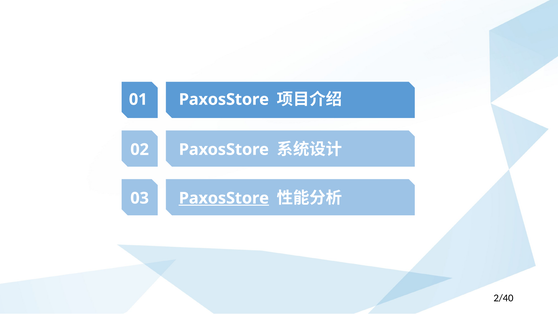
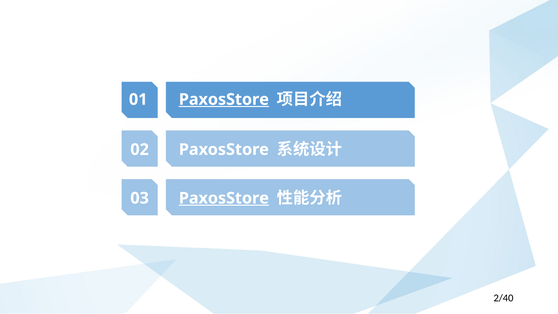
PaxosStore underline: none -> present (224, 99)
